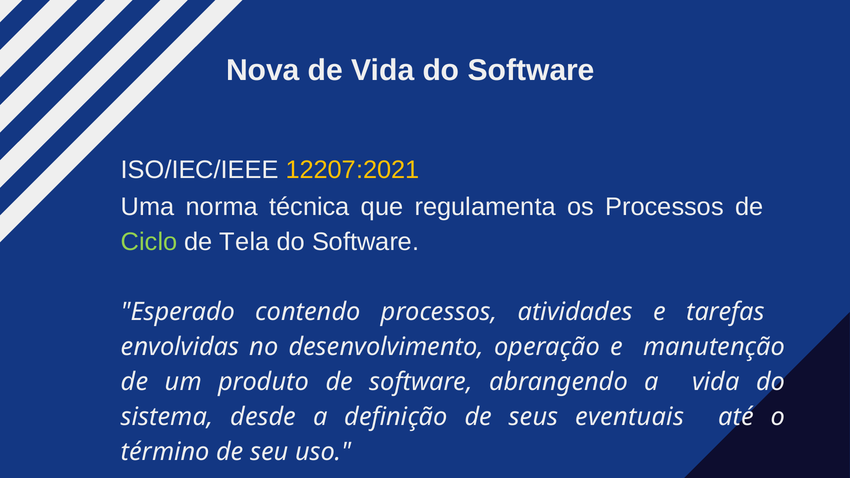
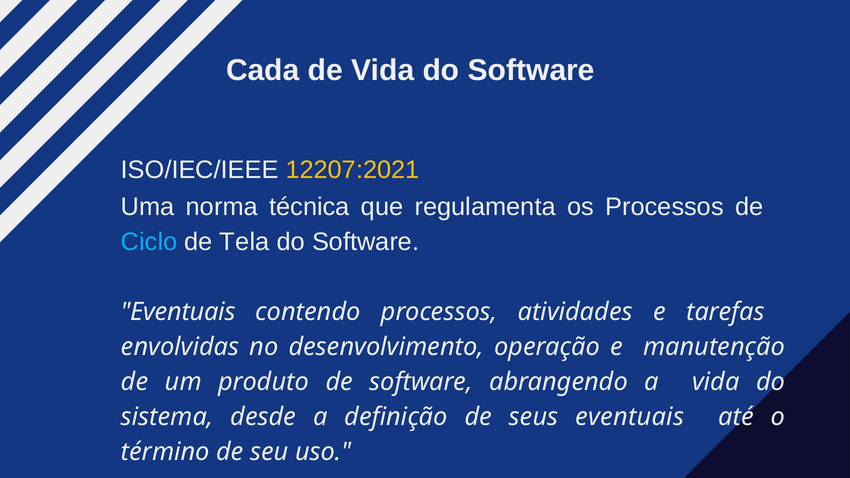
Nova: Nova -> Cada (263, 70)
Ciclo colour: light green -> light blue (149, 242)
Esperado: Esperado -> Eventuais (178, 312)
